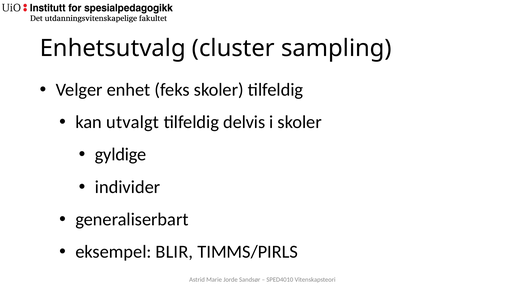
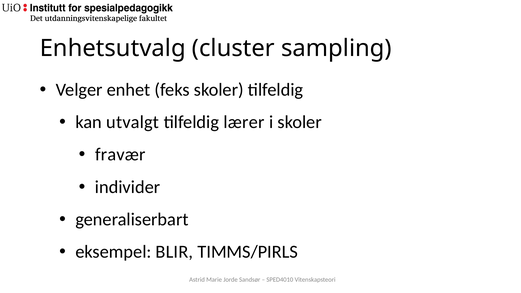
delvis: delvis -> lærer (244, 122)
gyldige: gyldige -> fravær (120, 155)
